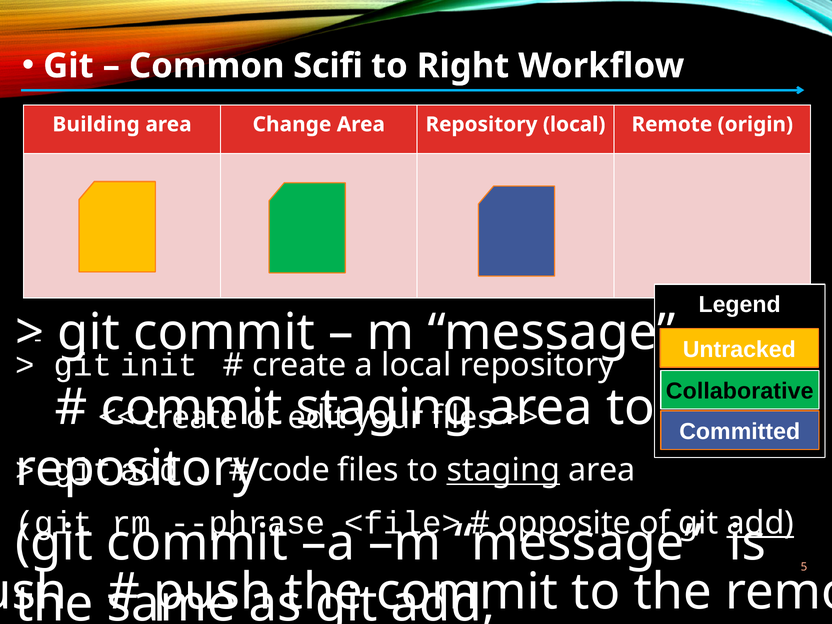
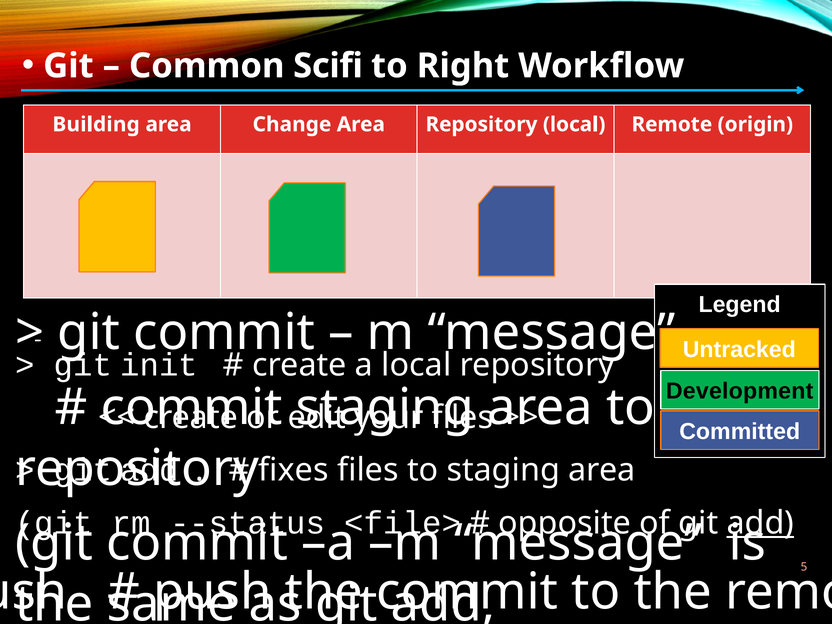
Collaborative: Collaborative -> Development (740, 391)
code: code -> fixes (293, 470)
staging underline: present -> none (503, 470)
--phrase: --phrase -> --status (248, 523)
